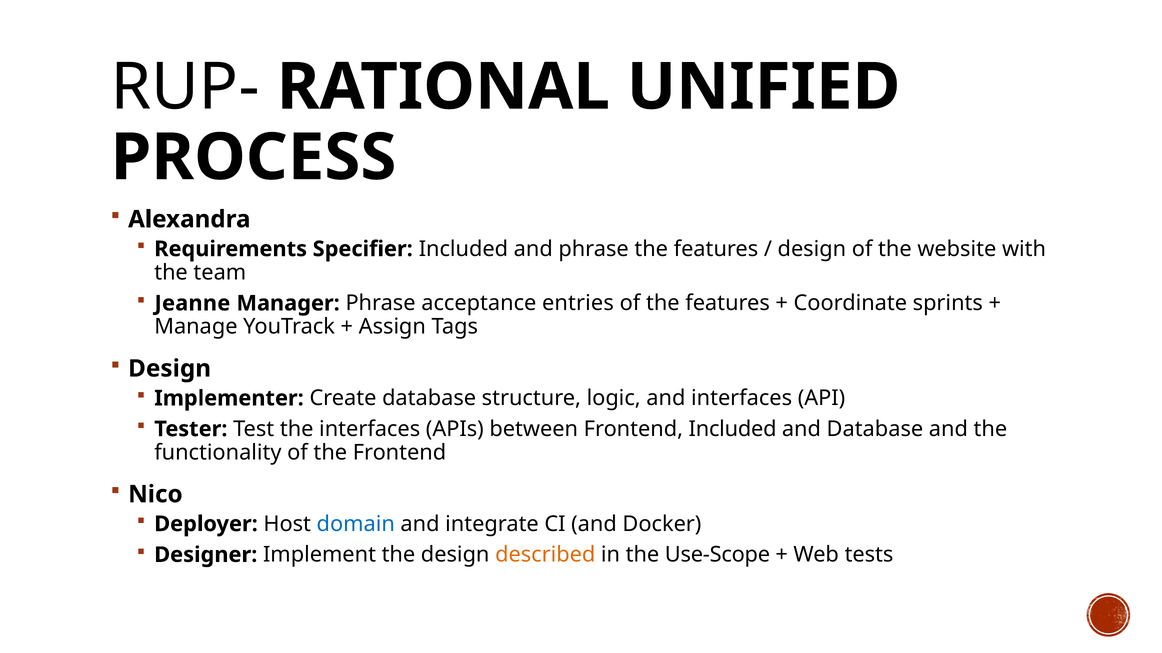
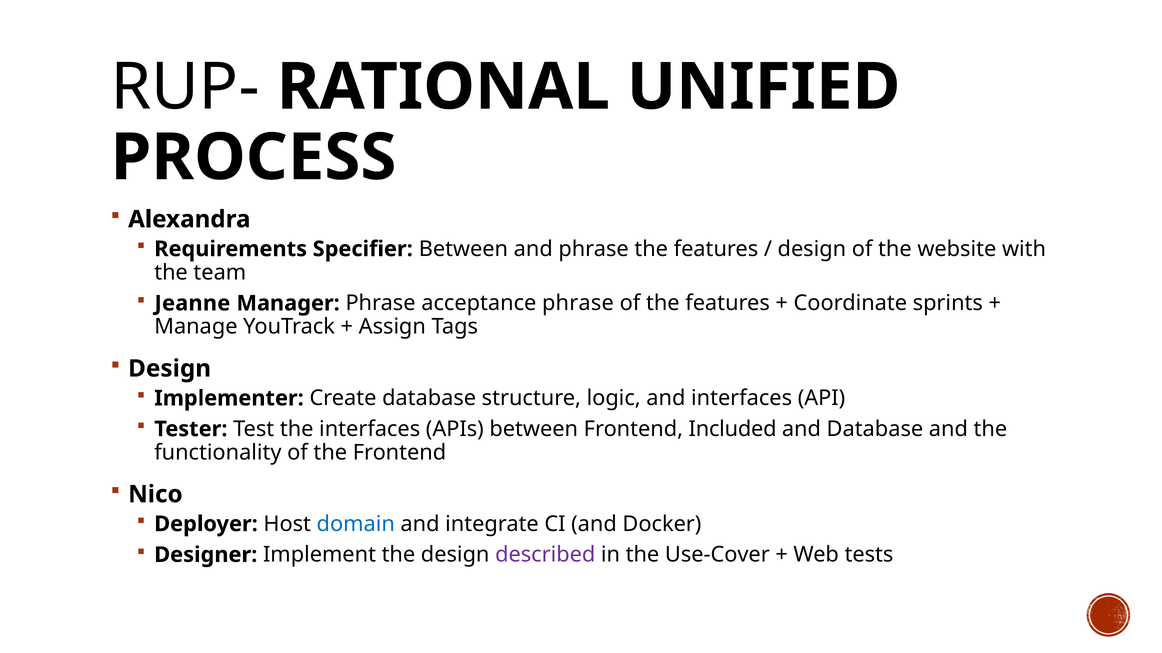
Specifier Included: Included -> Between (463, 249)
acceptance entries: entries -> phrase (578, 304)
described colour: orange -> purple (545, 555)
Use-Scope: Use-Scope -> Use-Cover (717, 555)
